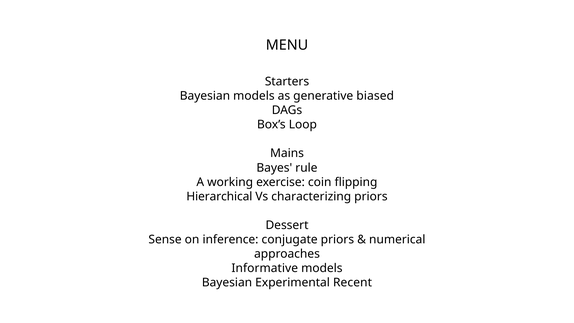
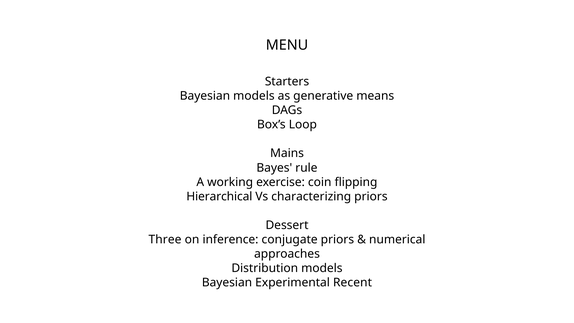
biased: biased -> means (375, 96)
Sense: Sense -> Three (165, 239)
Informative: Informative -> Distribution (265, 268)
